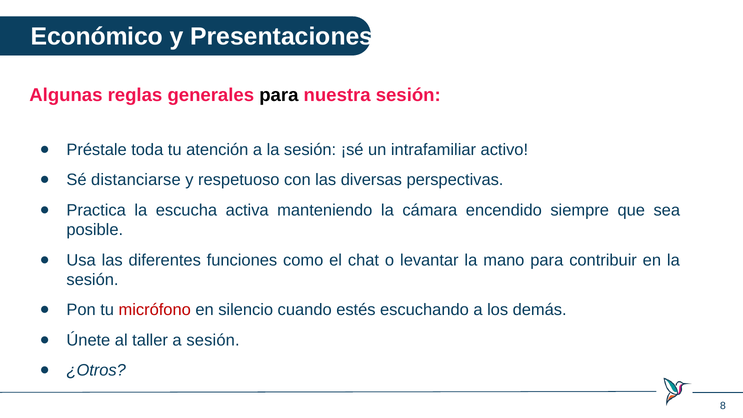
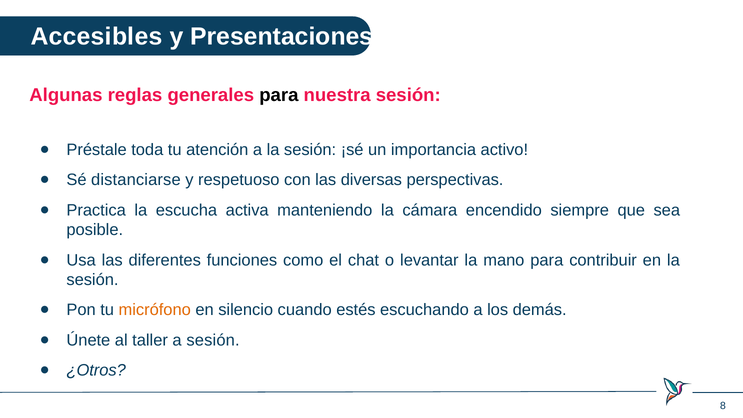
Económico: Económico -> Accesibles (97, 36)
intrafamiliar: intrafamiliar -> importancia (434, 150)
micrófono colour: red -> orange (155, 310)
